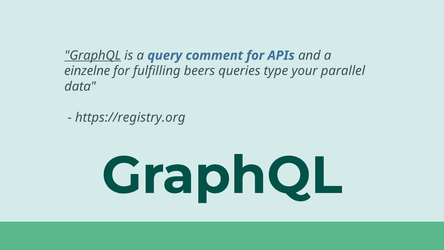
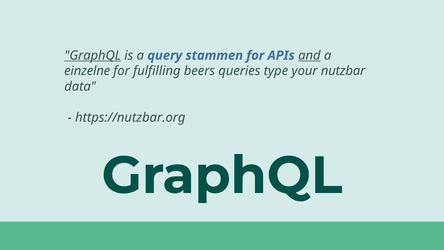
comment: comment -> stammen (214, 55)
and underline: none -> present (309, 55)
parallel: parallel -> nutzbar (343, 71)
https://registry.org: https://registry.org -> https://nutzbar.org (130, 118)
